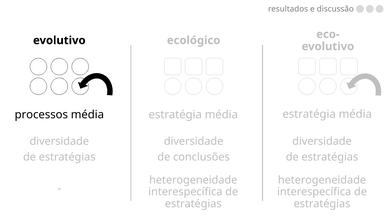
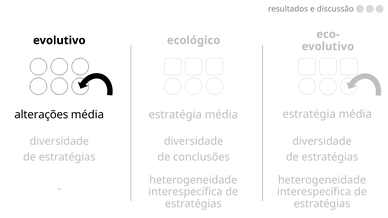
processos: processos -> alterações (41, 115)
